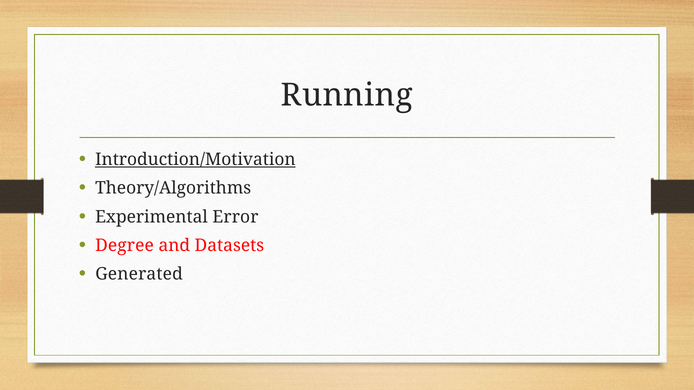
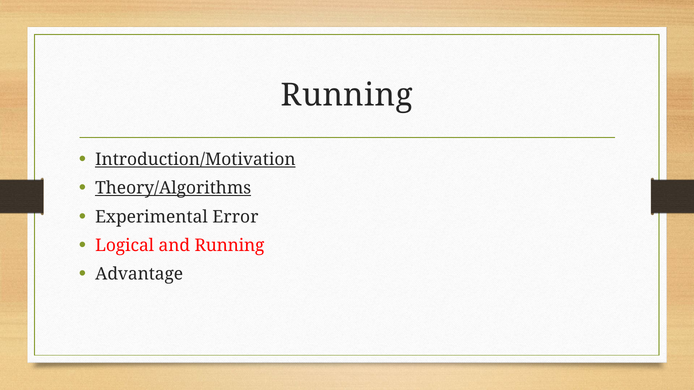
Theory/Algorithms underline: none -> present (173, 188)
Degree: Degree -> Logical (125, 246)
and Datasets: Datasets -> Running (230, 246)
Generated: Generated -> Advantage (139, 274)
